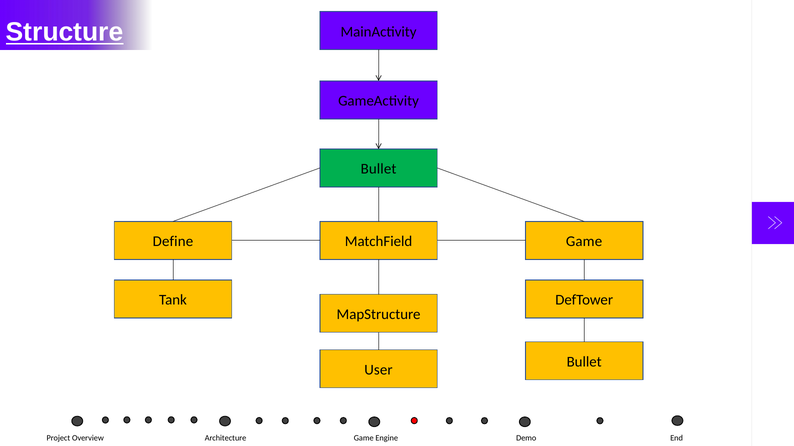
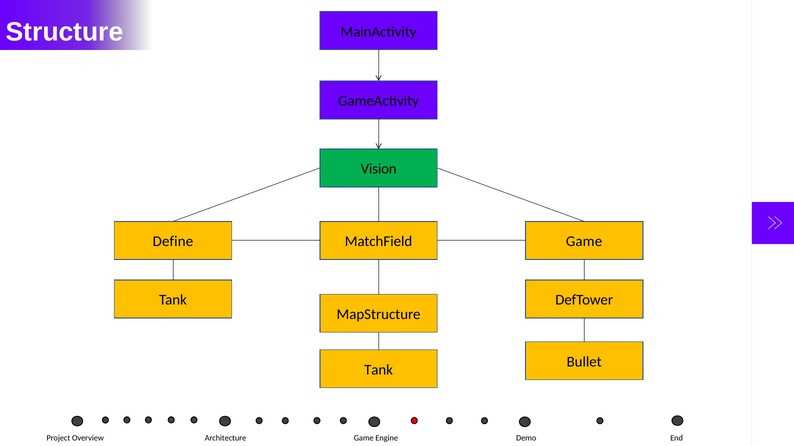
Structure underline: present -> none (65, 32)
Bullet: Bullet -> Vision (379, 169)
User: User -> Tank (379, 370)
